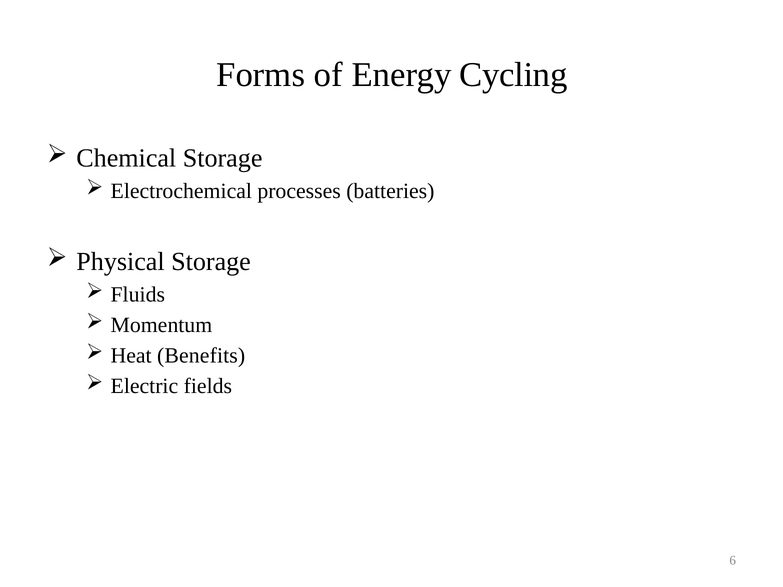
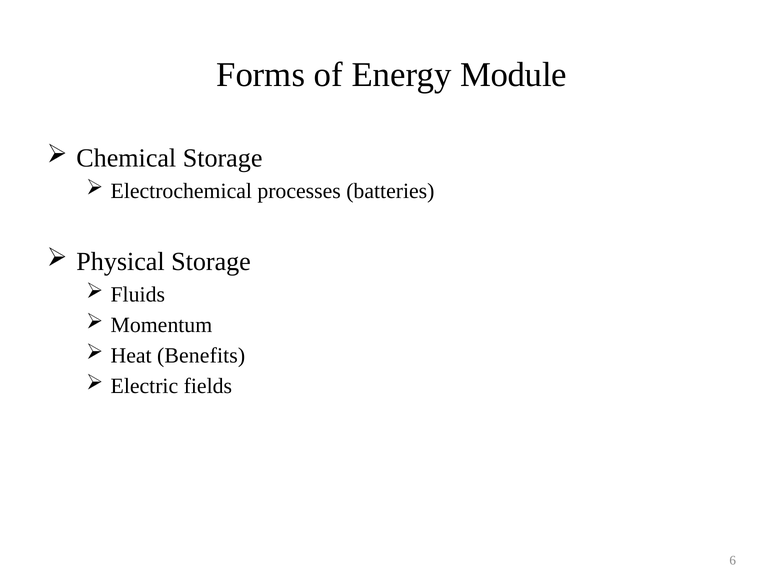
Cycling: Cycling -> Module (513, 75)
